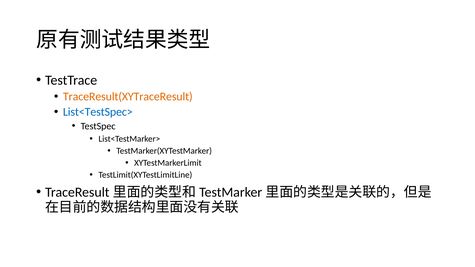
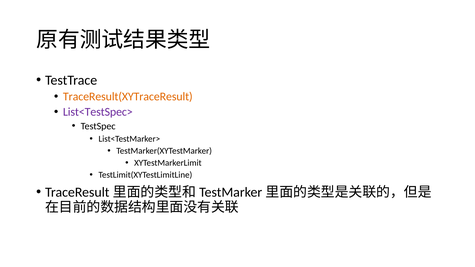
List<TestSpec> colour: blue -> purple (98, 112)
